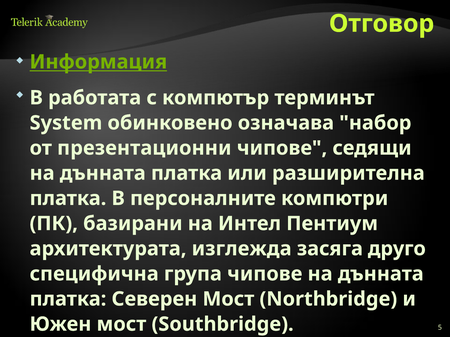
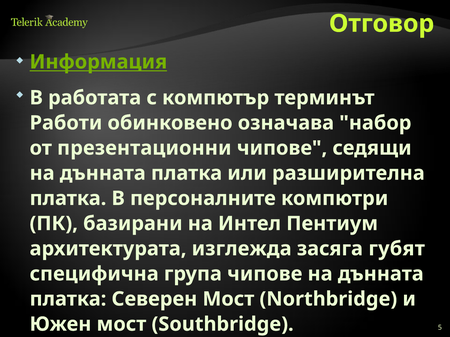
System: System -> Работи (66, 123)
друго: друго -> губят (397, 249)
